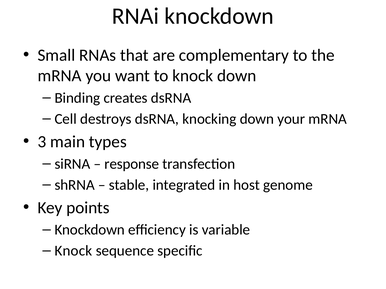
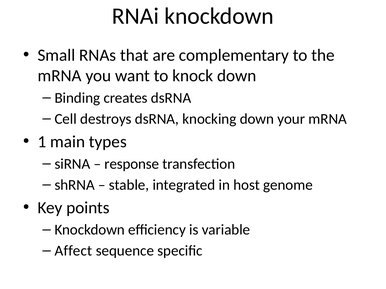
3: 3 -> 1 (42, 142)
Knock: Knock -> Affect (73, 251)
